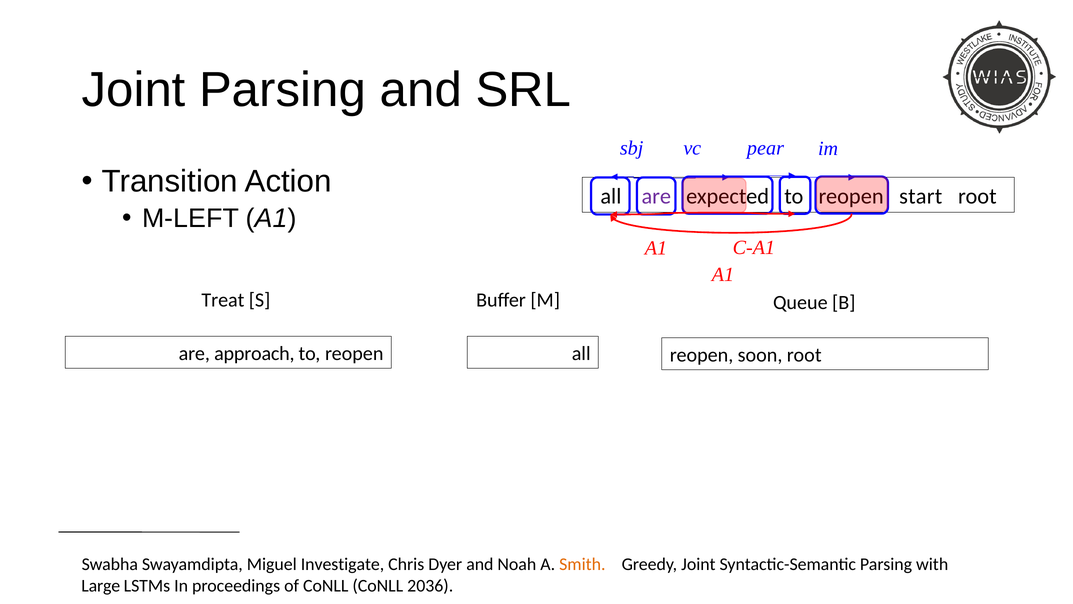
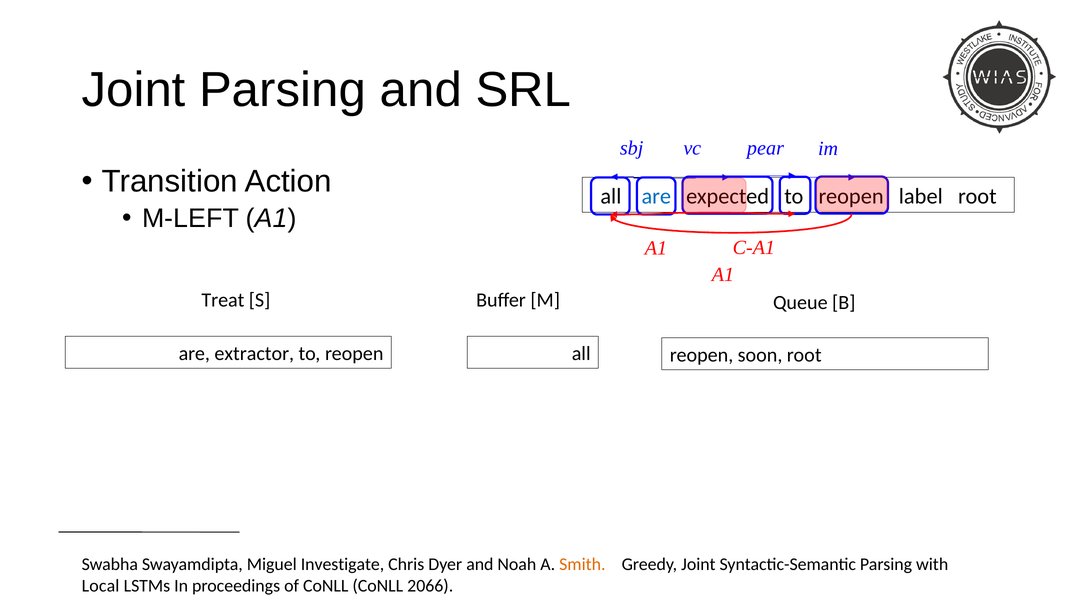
are colour: purple -> blue (656, 196)
start: start -> label (921, 196)
approach: approach -> extractor (254, 353)
Large: Large -> Local (101, 586)
2036: 2036 -> 2066 (430, 586)
